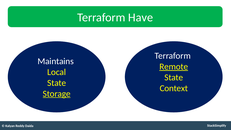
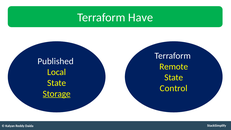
Maintains: Maintains -> Published (56, 61)
Remote underline: present -> none (174, 67)
Context: Context -> Control (174, 88)
